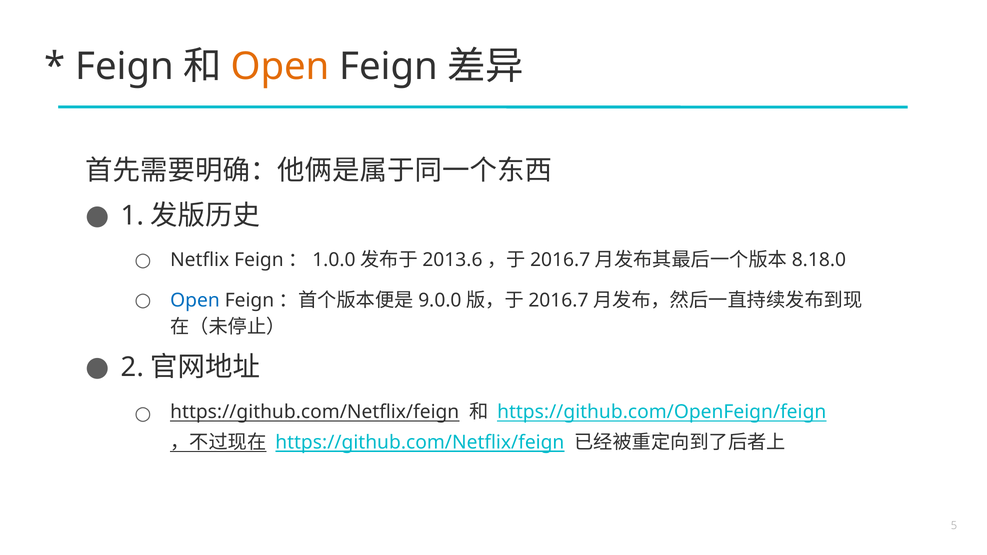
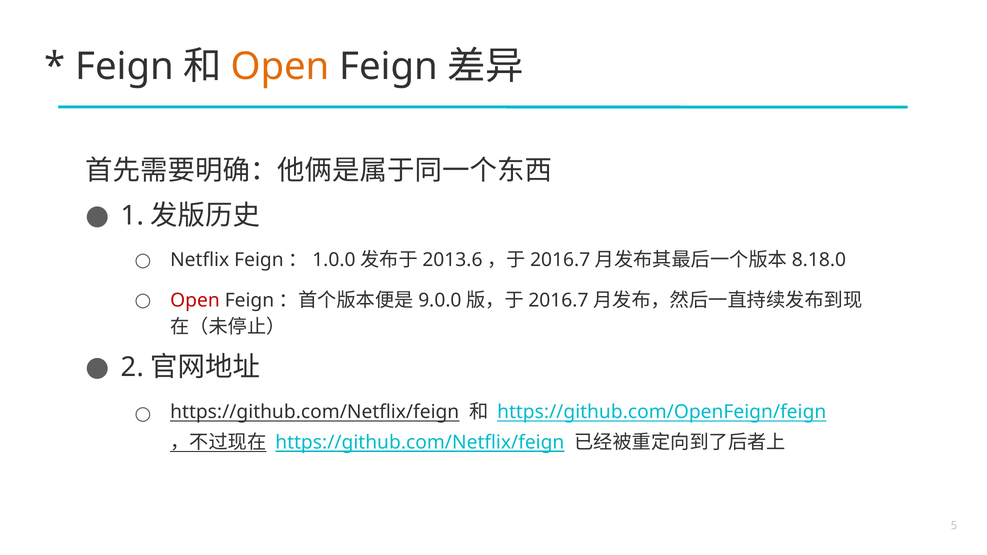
Open colour: blue -> red (195, 300)
